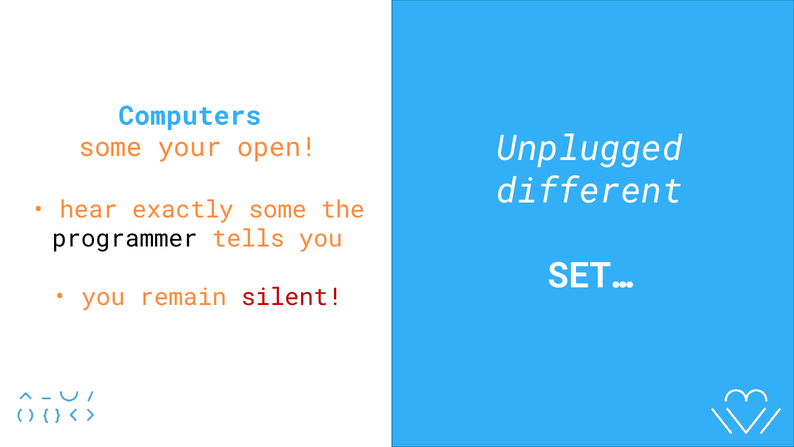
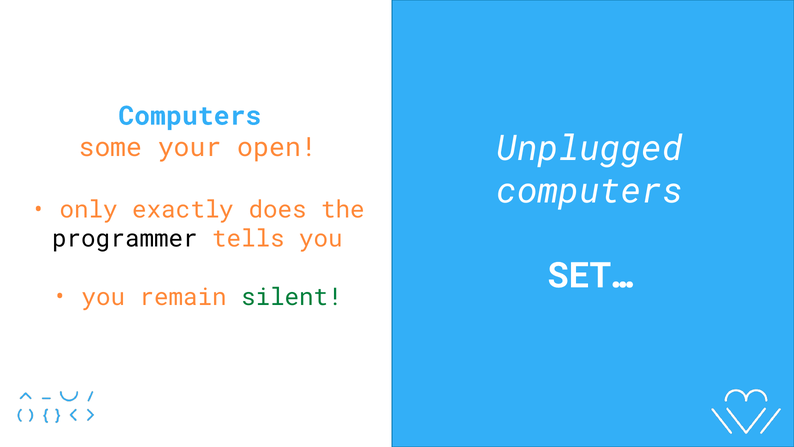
different: different -> computers (590, 191)
hear: hear -> only (89, 210)
exactly some: some -> does (278, 210)
silent colour: red -> green (292, 297)
